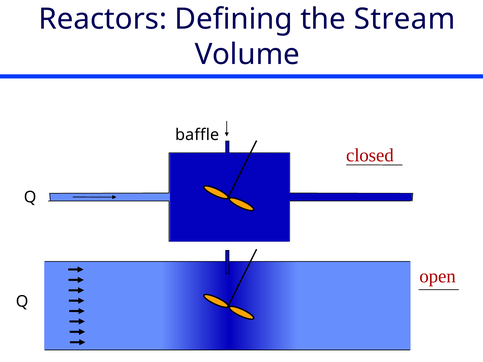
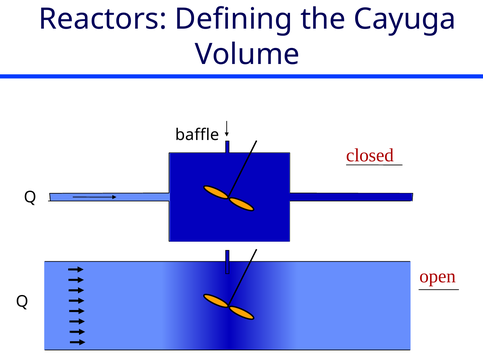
Stream: Stream -> Cayuga (405, 19)
